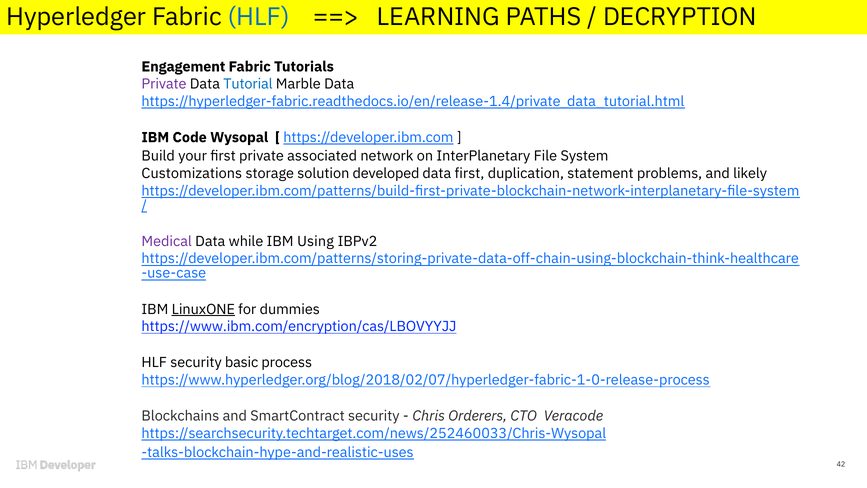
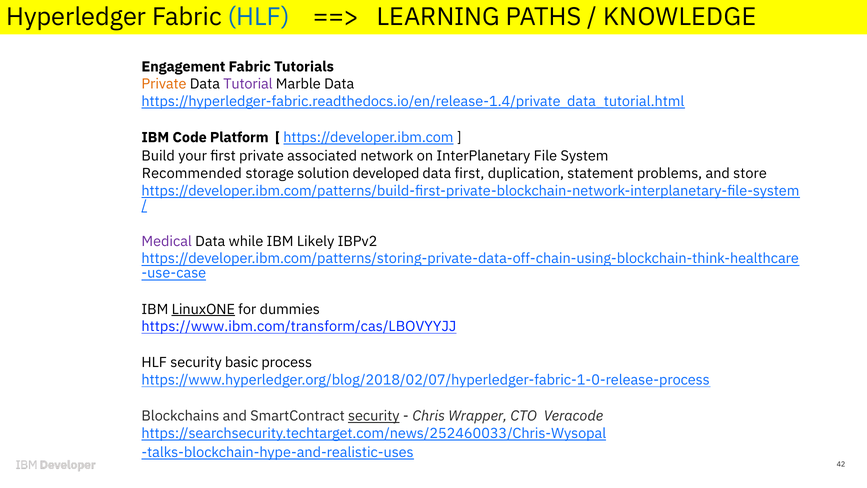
DECRYPTION: DECRYPTION -> KNOWLEDGE (680, 17)
Private colour: purple -> orange (164, 84)
Tutorial colour: blue -> purple (248, 84)
Wysopal: Wysopal -> Platform (239, 137)
Customizations: Customizations -> Recommended (192, 173)
likely: likely -> store (750, 173)
Using: Using -> Likely (316, 241)
https://www.ibm.com/encryption/cas/LBOVYYJJ: https://www.ibm.com/encryption/cas/LBOVYYJJ -> https://www.ibm.com/transform/cas/LBOVYYJJ (299, 326)
security underline: none -> present (374, 416)
Orderers: Orderers -> Wrapper (478, 416)
